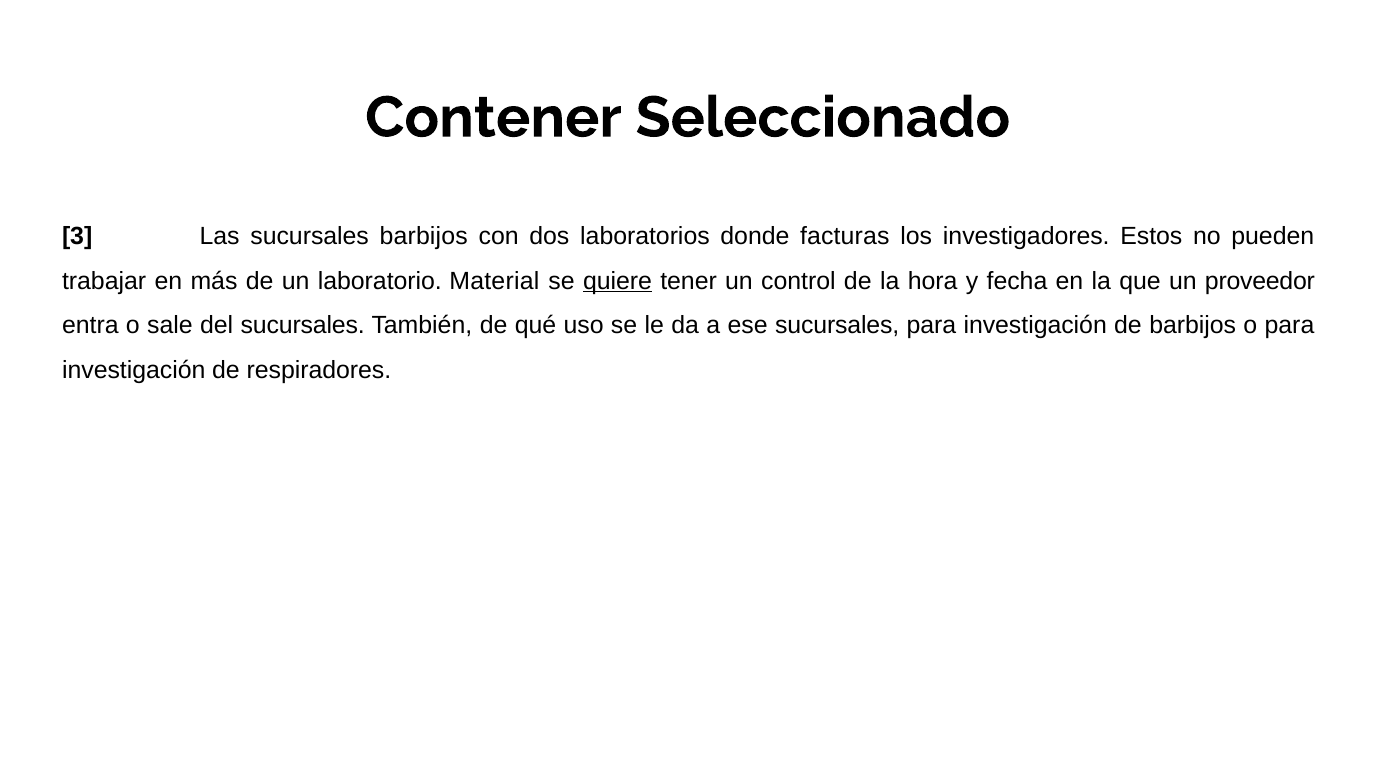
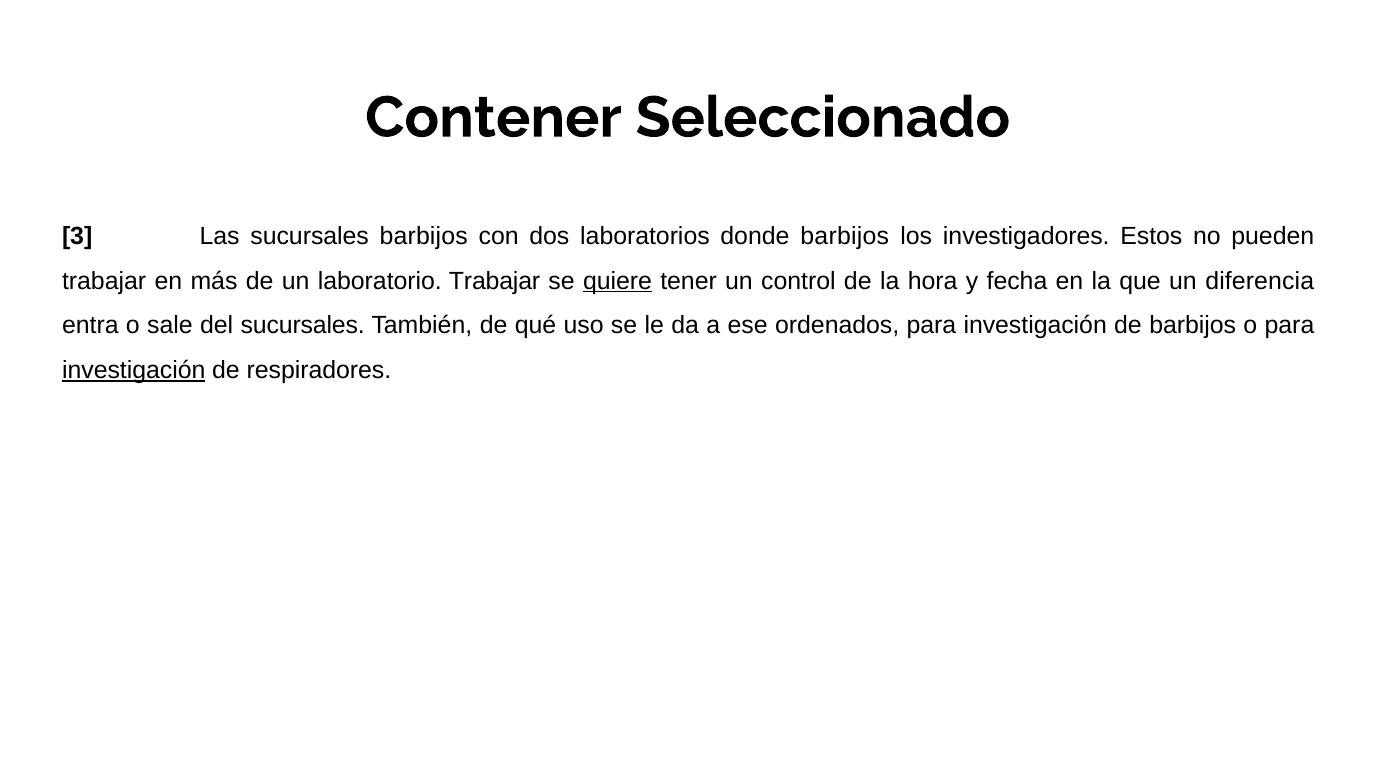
donde facturas: facturas -> barbijos (845, 236)
laboratorio Material: Material -> Trabajar (495, 281)
proveedor: proveedor -> diferencia (1260, 281)
ese sucursales: sucursales -> ordenados (837, 326)
investigación underline: none -> present (134, 371)
